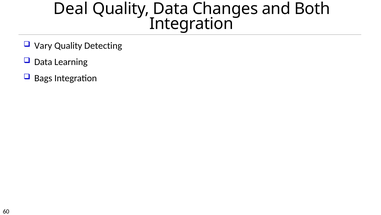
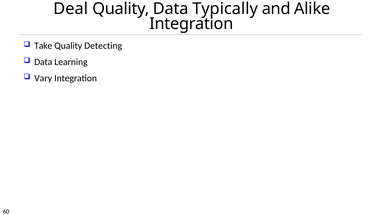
Changes: Changes -> Typically (225, 9)
Both: Both -> Alike (312, 9)
Vary: Vary -> Take (43, 46)
Bags: Bags -> Vary (43, 78)
